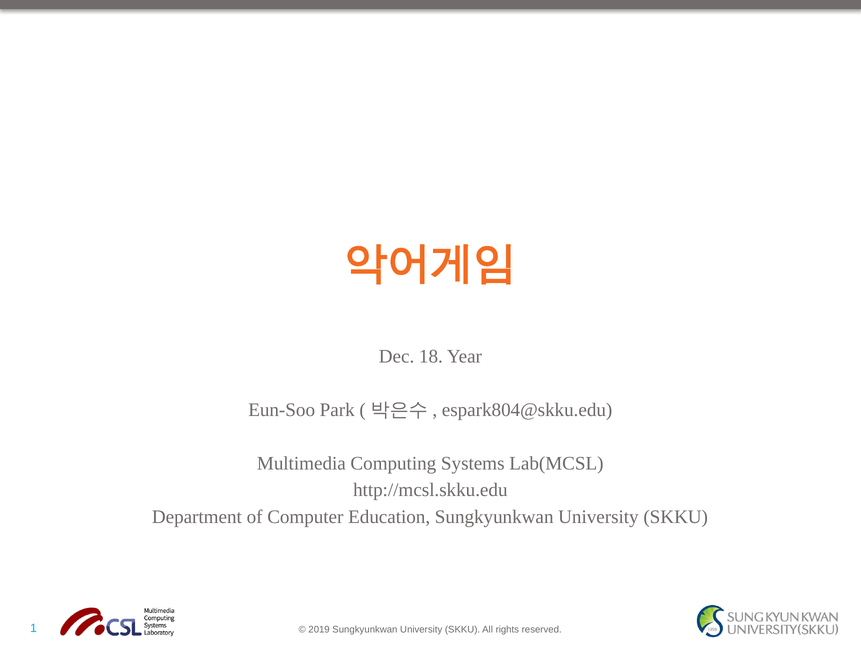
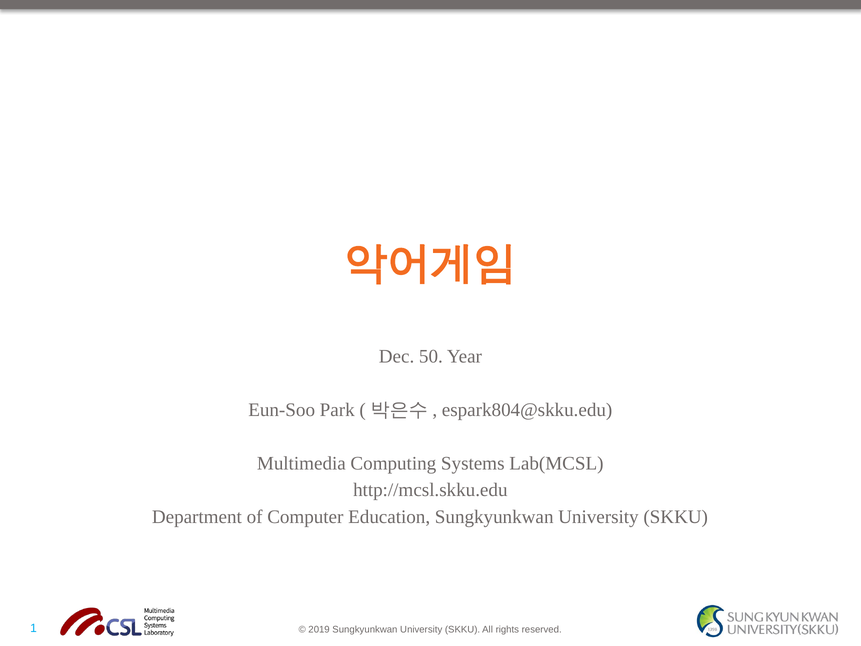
18: 18 -> 50 (431, 356)
